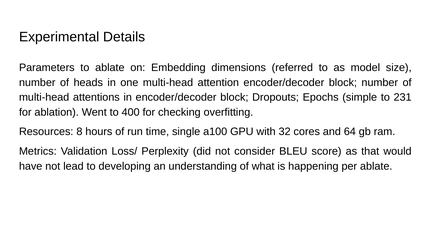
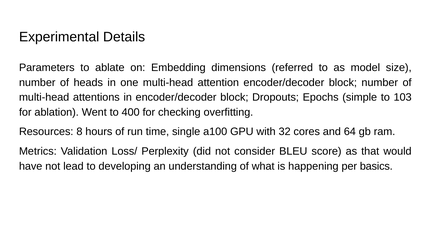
231: 231 -> 103 (403, 98)
per ablate: ablate -> basics (376, 167)
